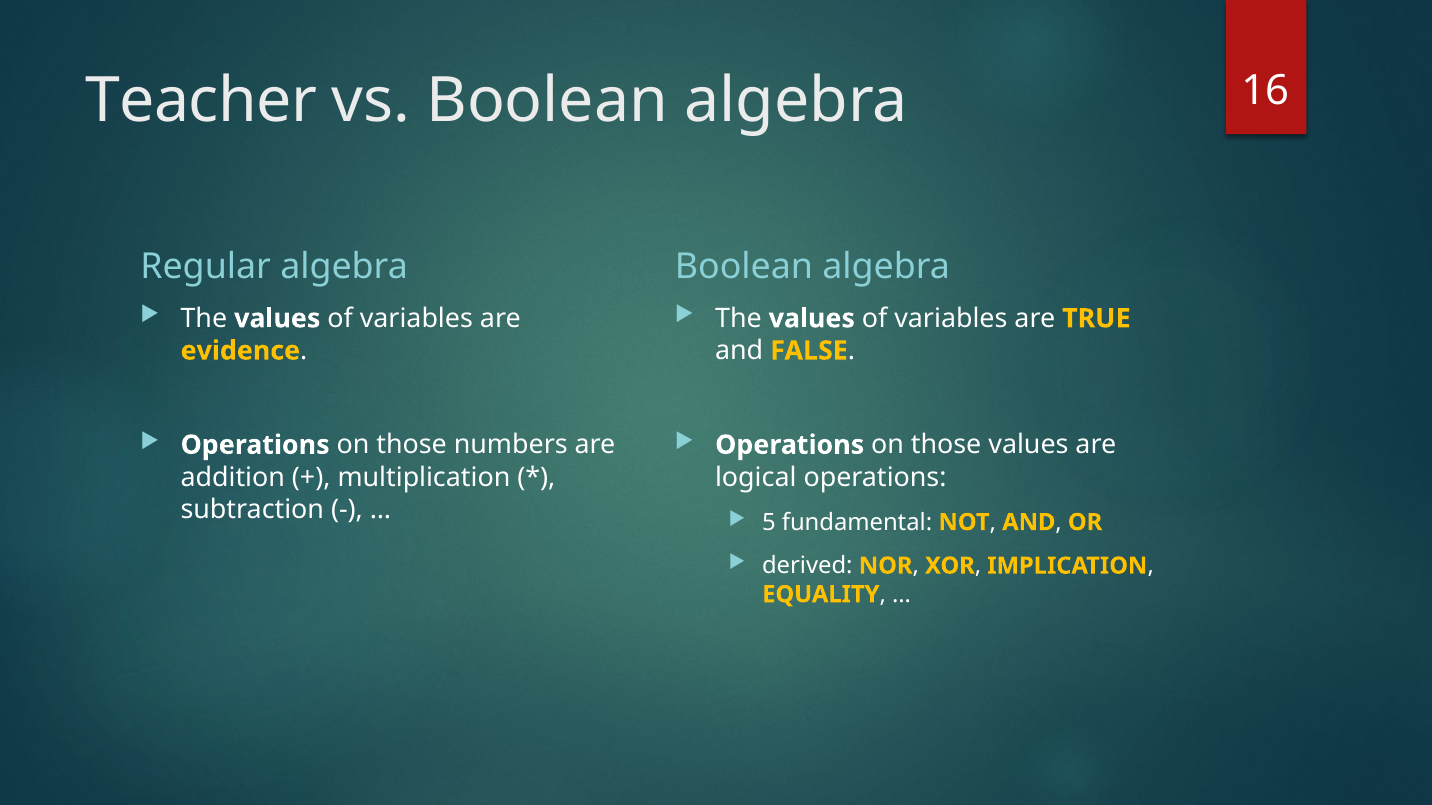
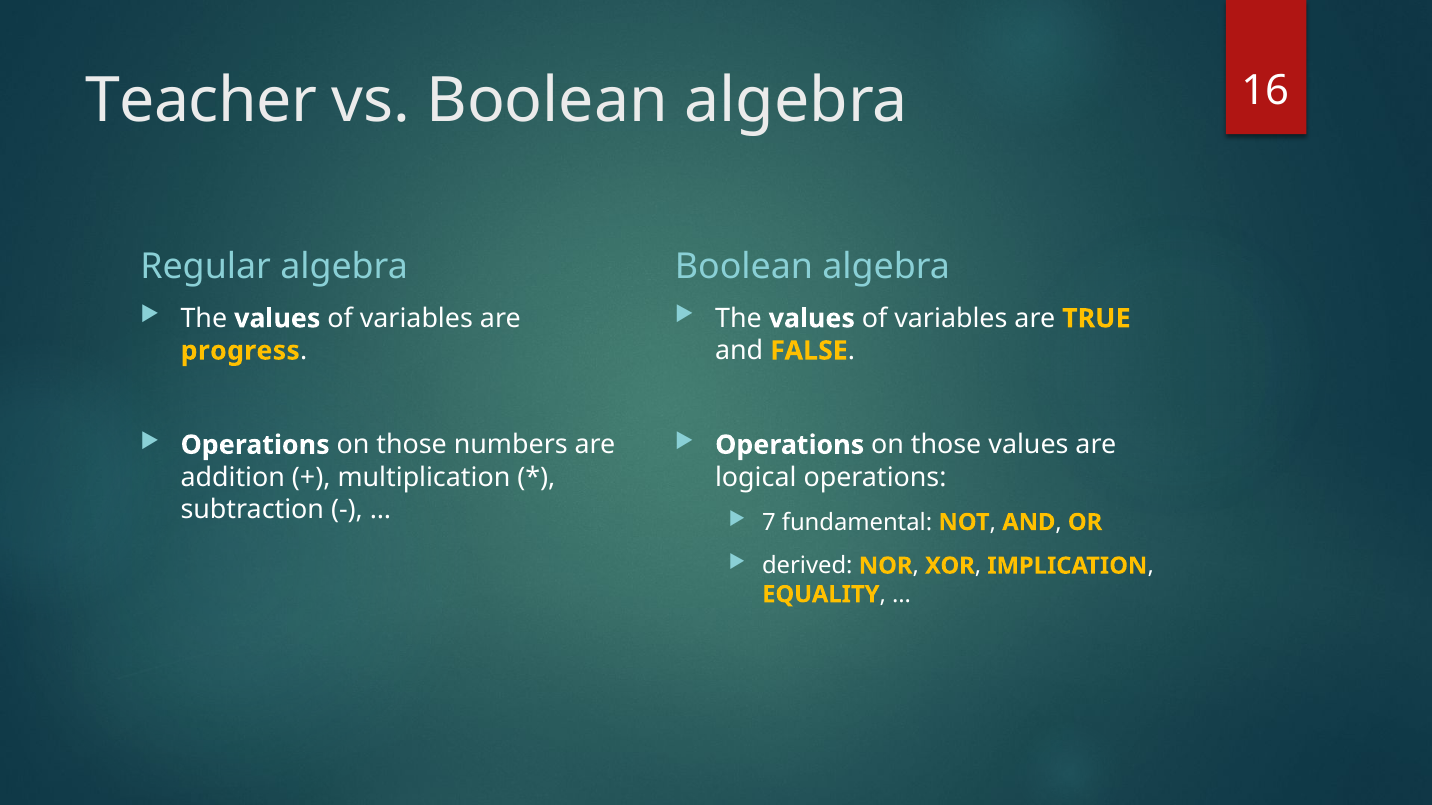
evidence: evidence -> progress (240, 351)
5: 5 -> 7 (769, 523)
